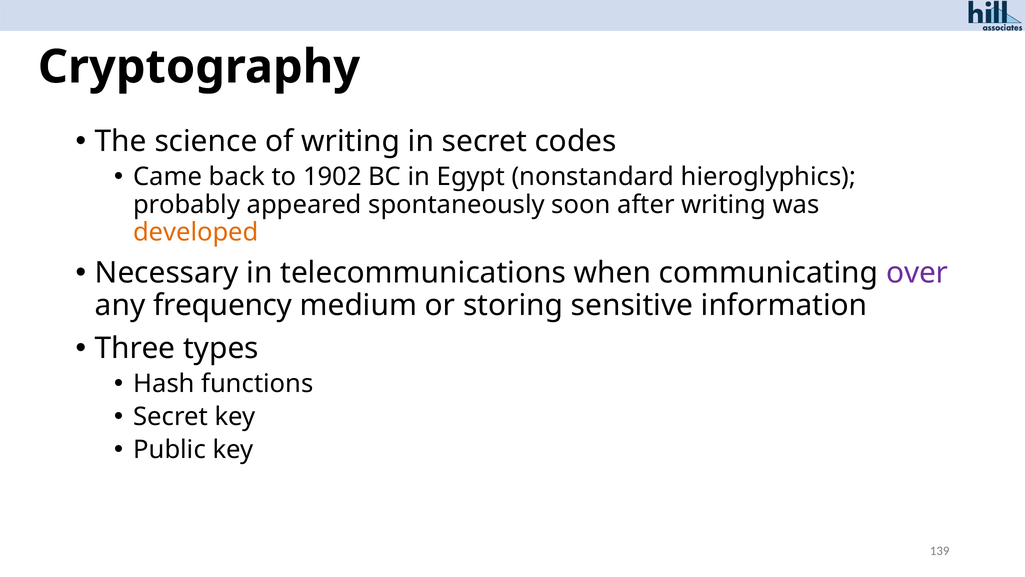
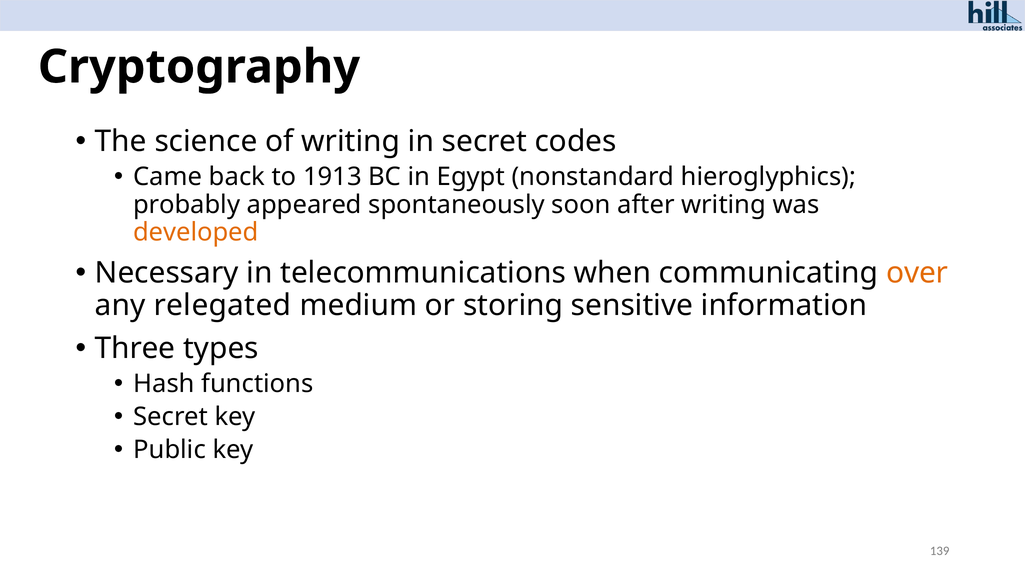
1902: 1902 -> 1913 (332, 177)
over colour: purple -> orange (917, 273)
frequency: frequency -> relegated (222, 305)
